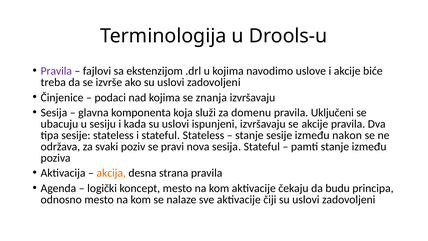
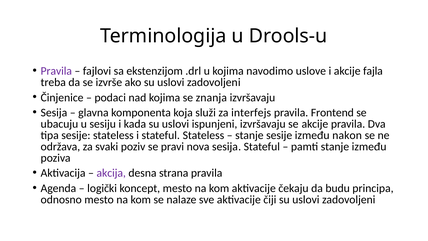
biće: biće -> fajla (373, 71)
domenu: domenu -> interfejs (251, 113)
Uključeni: Uključeni -> Frontend (332, 113)
akcija colour: orange -> purple (111, 173)
